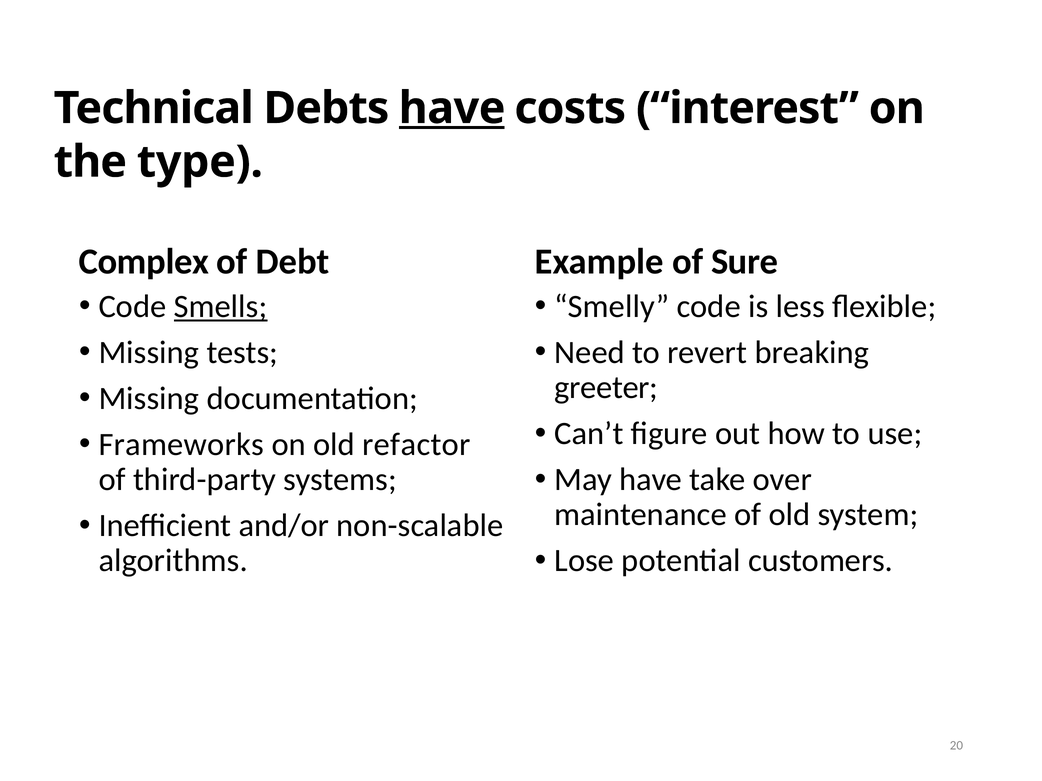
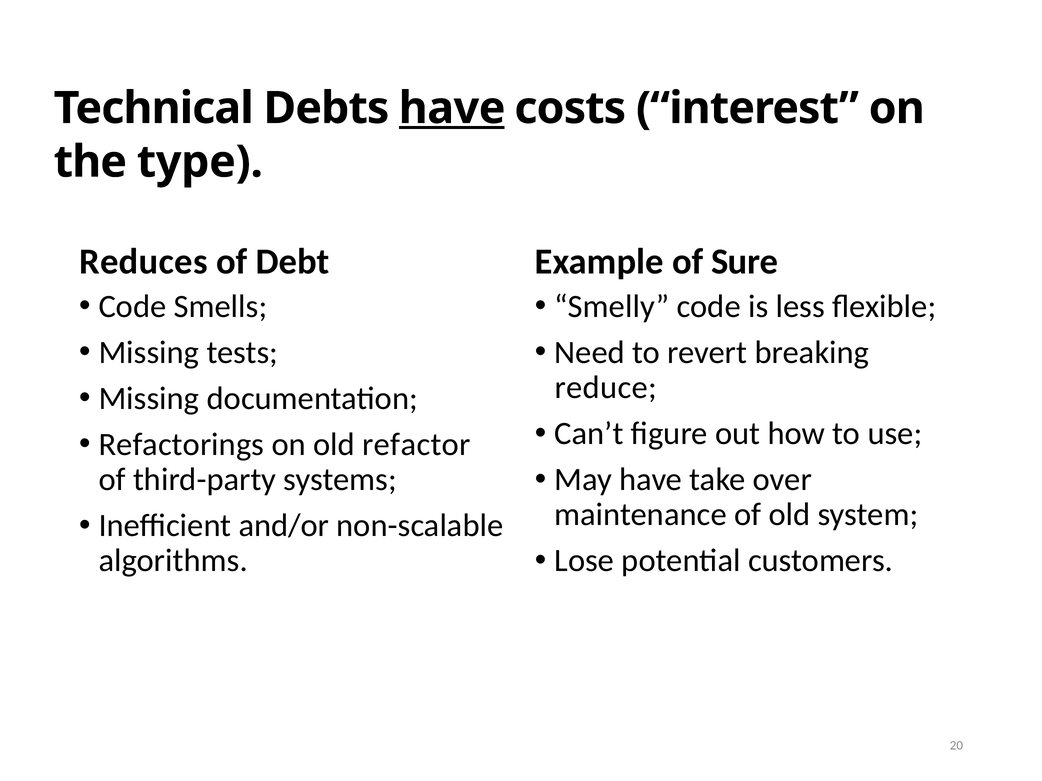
Complex: Complex -> Reduces (143, 262)
Smells underline: present -> none (221, 307)
greeter: greeter -> reduce (606, 388)
Frameworks: Frameworks -> Refactorings (181, 445)
